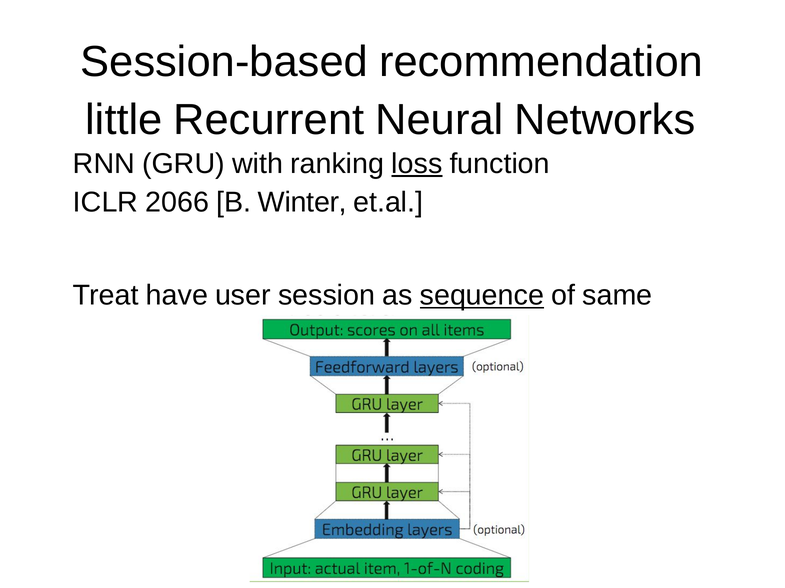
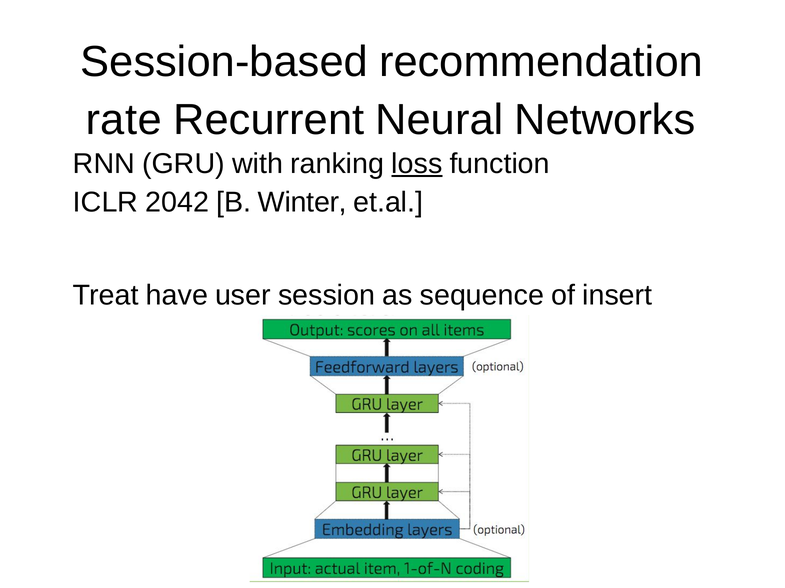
little: little -> rate (124, 120)
2066: 2066 -> 2042 (177, 202)
sequence underline: present -> none (482, 296)
same: same -> insert (617, 296)
